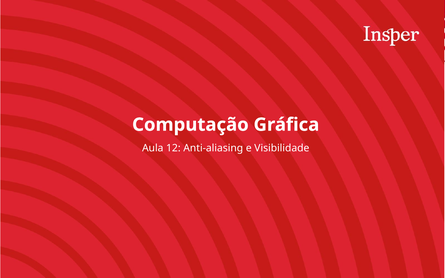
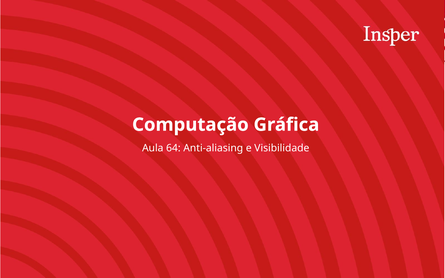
12: 12 -> 64 (173, 148)
